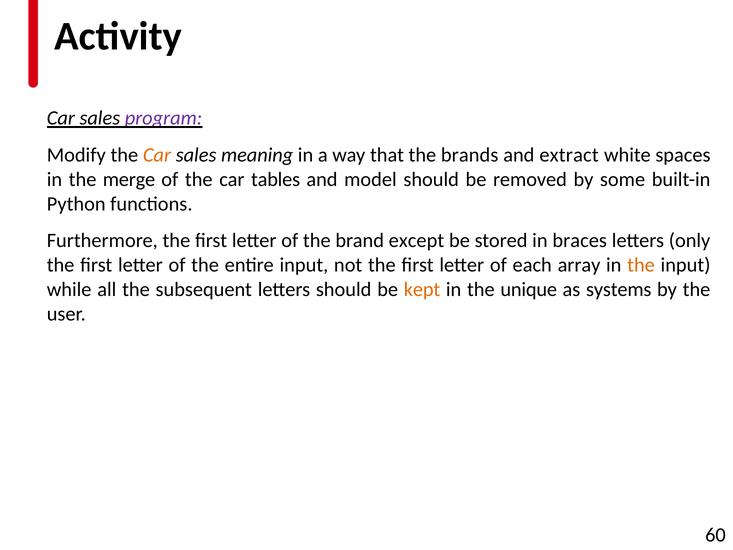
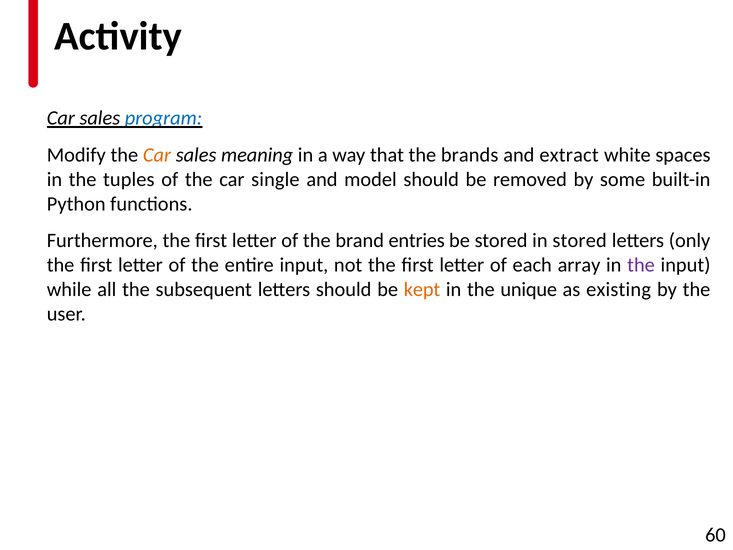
program colour: purple -> blue (164, 118)
merge: merge -> tuples (129, 179)
tables: tables -> single (275, 179)
except: except -> entries (417, 240)
in braces: braces -> stored (580, 240)
the colour: orange -> purple (641, 265)
systems: systems -> existing (619, 289)
